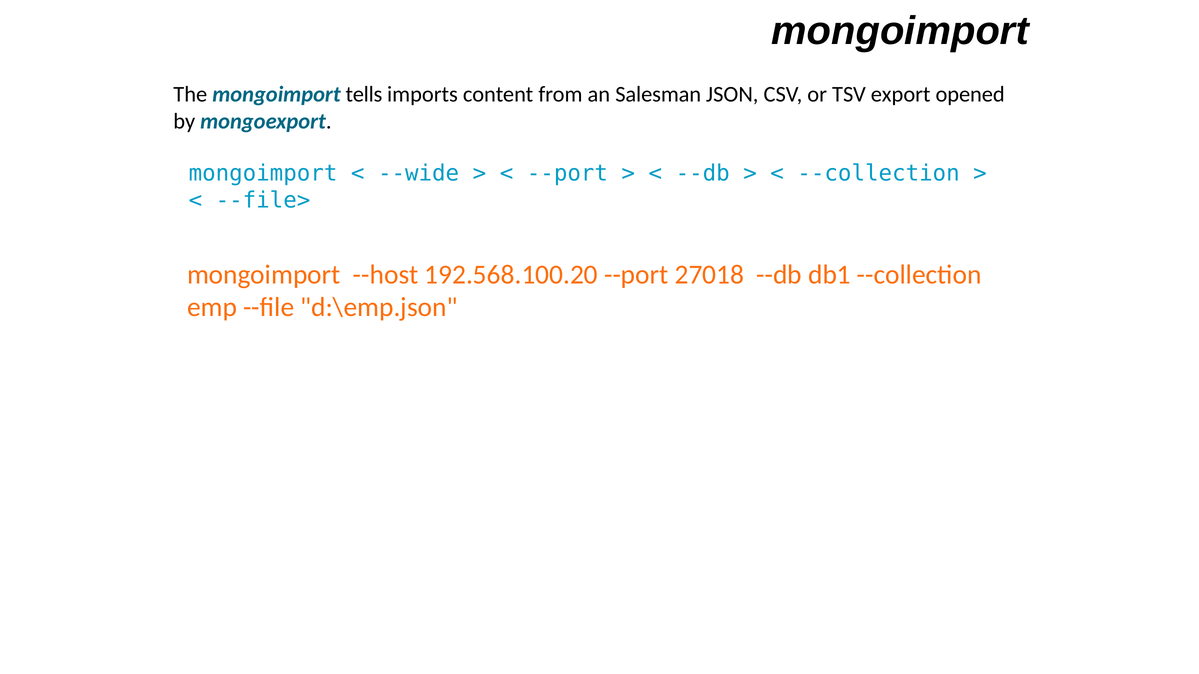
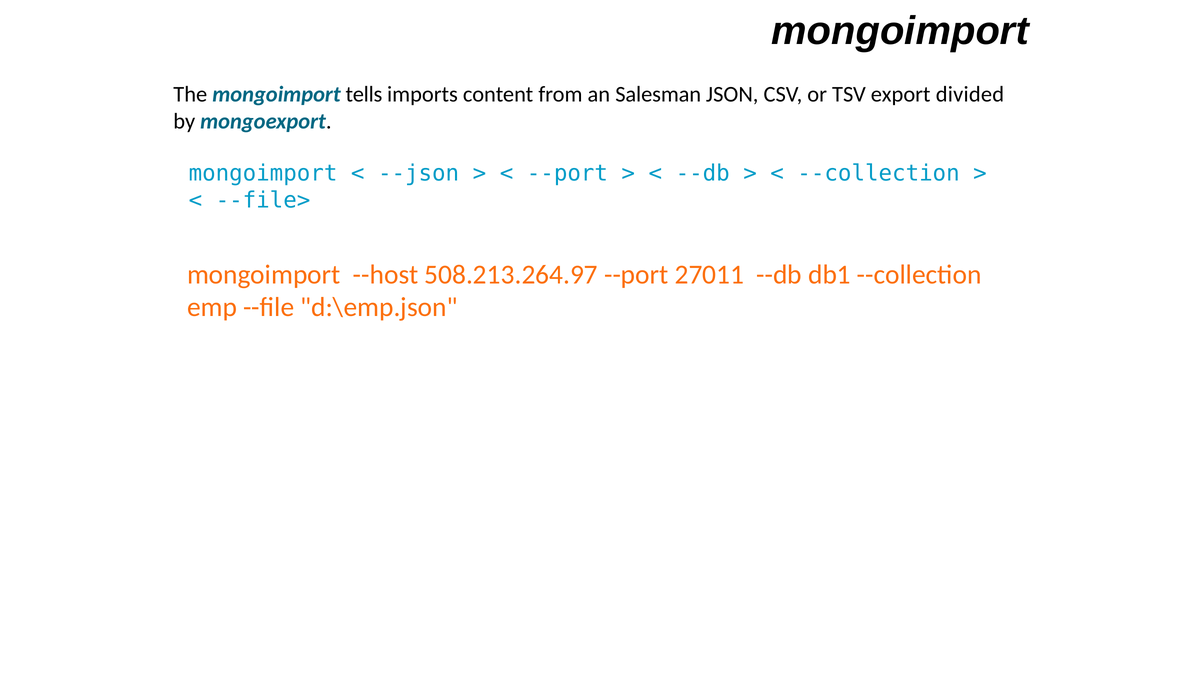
opened: opened -> divided (970, 94)
--wide: --wide -> --json (419, 174)
192.568.100.20: 192.568.100.20 -> 508.213.264.97 (511, 275)
27018: 27018 -> 27011 (709, 275)
